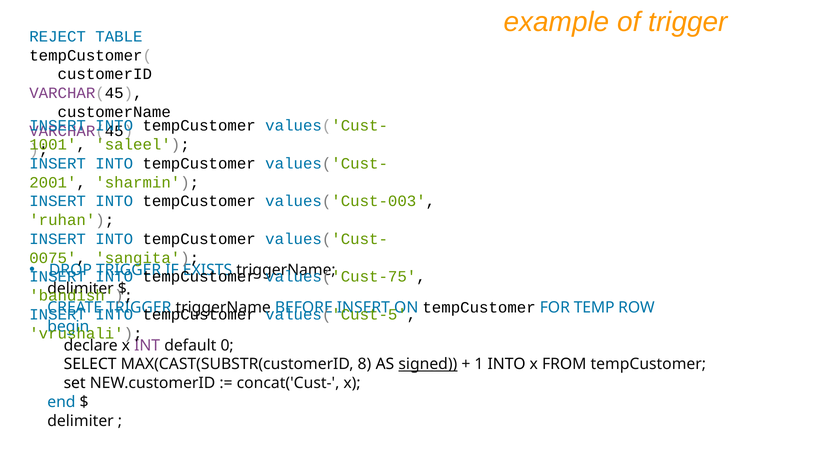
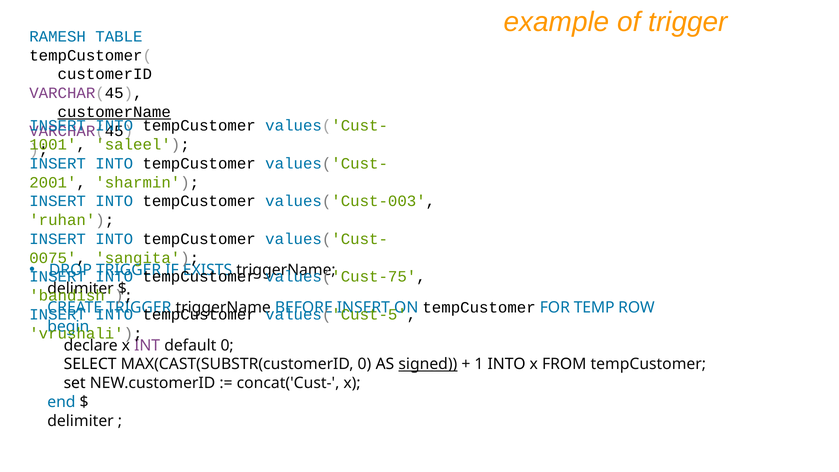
REJECT: REJECT -> RAMESH (58, 37)
customerName underline: none -> present (114, 112)
MAX(CAST(SUBSTR(customerID 8: 8 -> 0 (364, 364)
